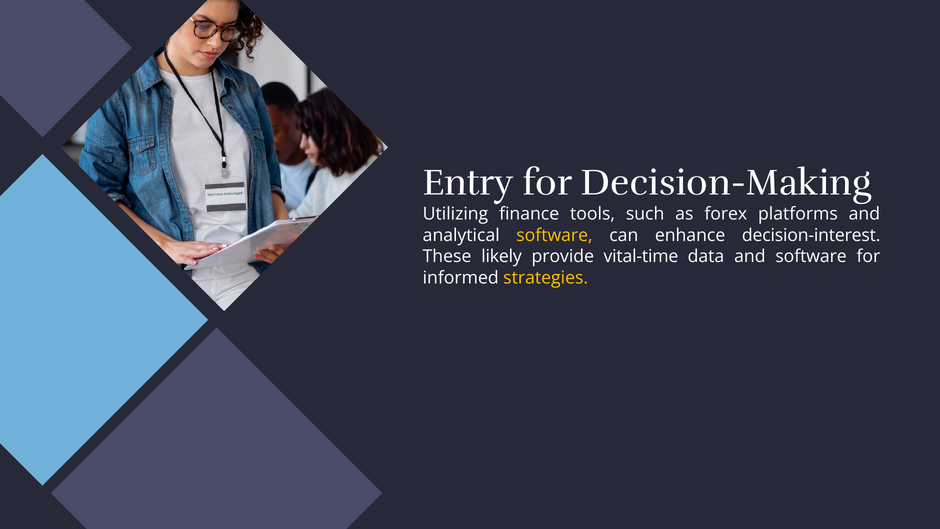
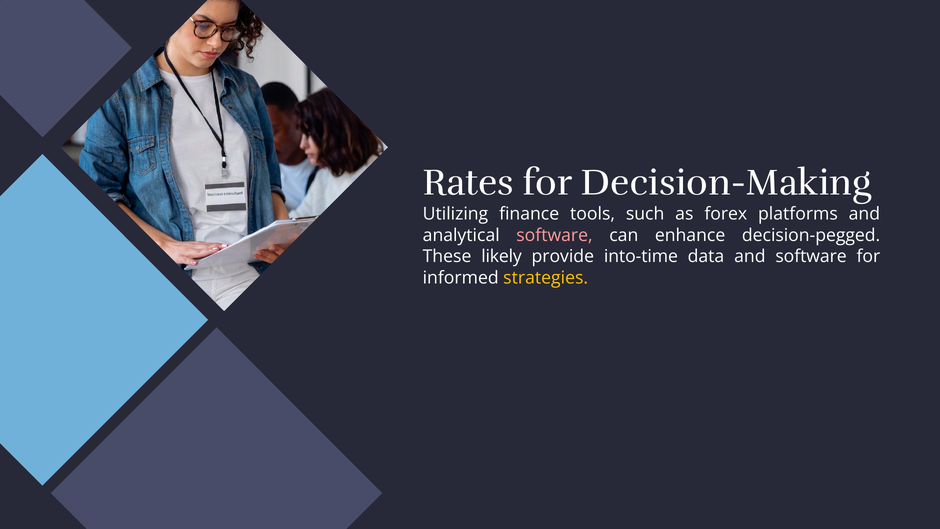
Entry: Entry -> Rates (468, 182)
software colour: yellow -> pink (554, 235)
decision-interest: decision-interest -> decision-pegged (811, 235)
vital-time: vital-time -> into-time (641, 256)
